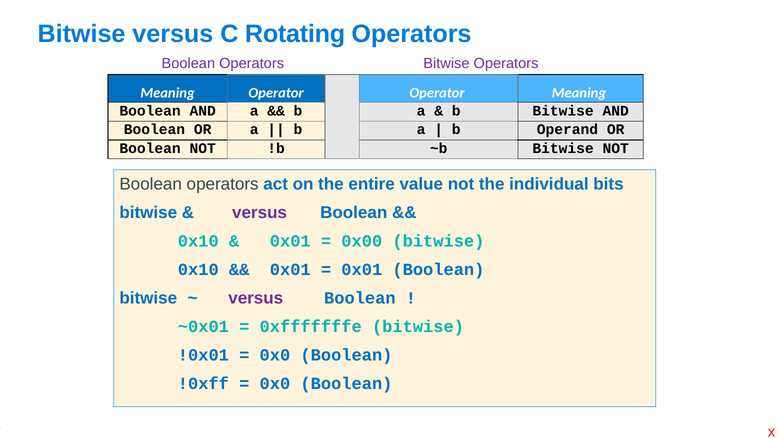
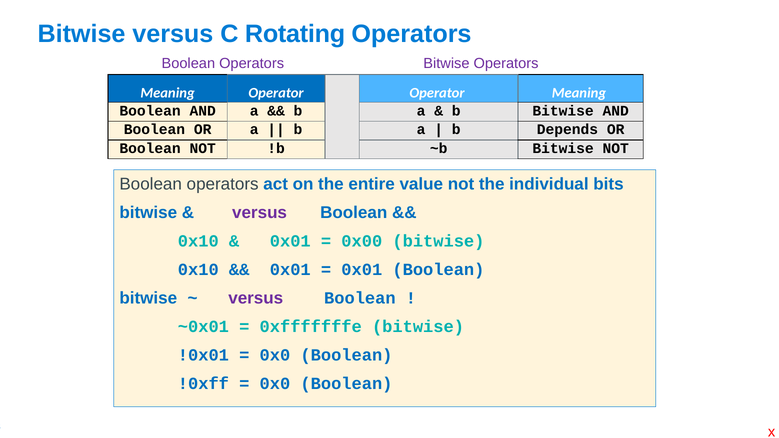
Operand: Operand -> Depends (567, 130)
